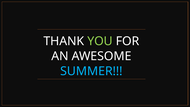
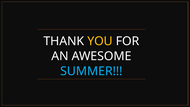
YOU colour: light green -> yellow (100, 41)
